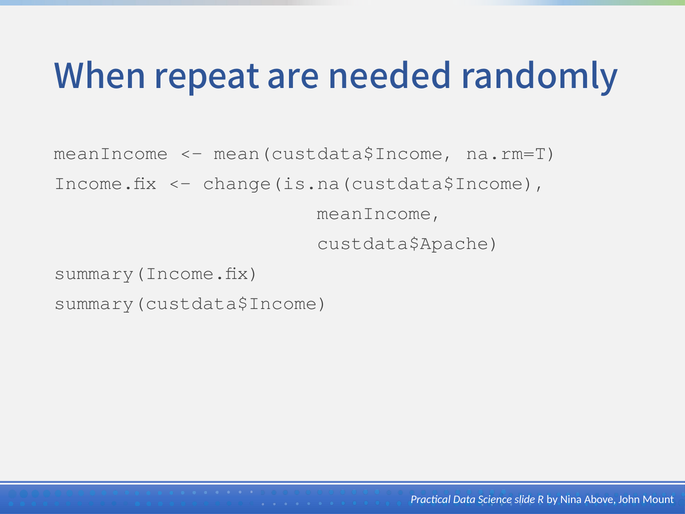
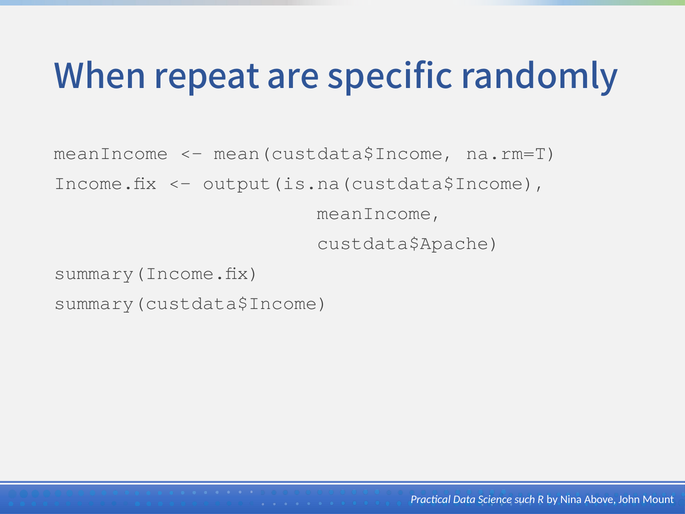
needed: needed -> specific (390, 77)
change(is.na(custdata$Income: change(is.na(custdata$Income -> output(is.na(custdata$Income (374, 183)
slide: slide -> such (525, 499)
